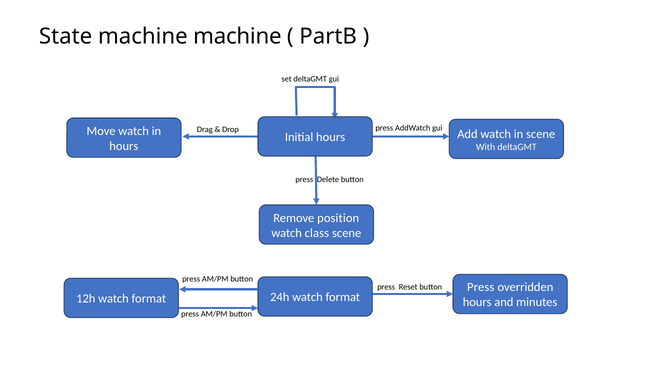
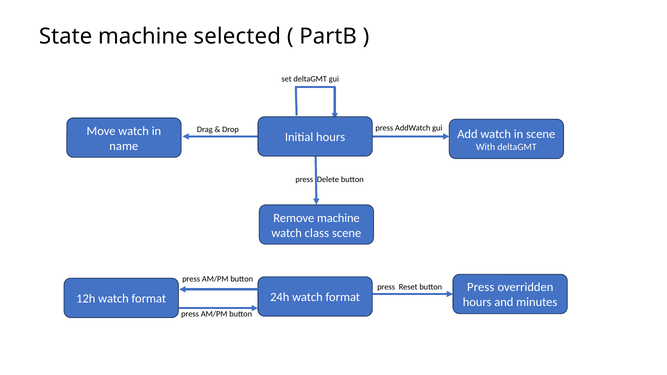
machine machine: machine -> selected (237, 36)
hours: hours -> name (124, 146)
Remove position: position -> machine (338, 218)
